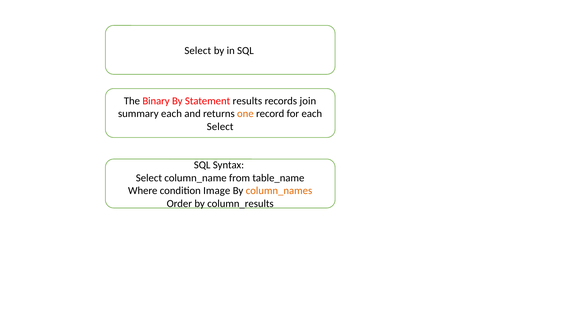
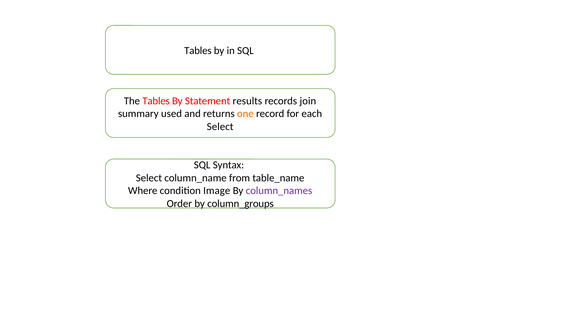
Select: Select -> Tables (198, 51)
The Binary: Binary -> Tables (156, 101)
summary each: each -> used (171, 114)
column_names colour: orange -> purple (279, 191)
column_results: column_results -> column_groups (240, 204)
